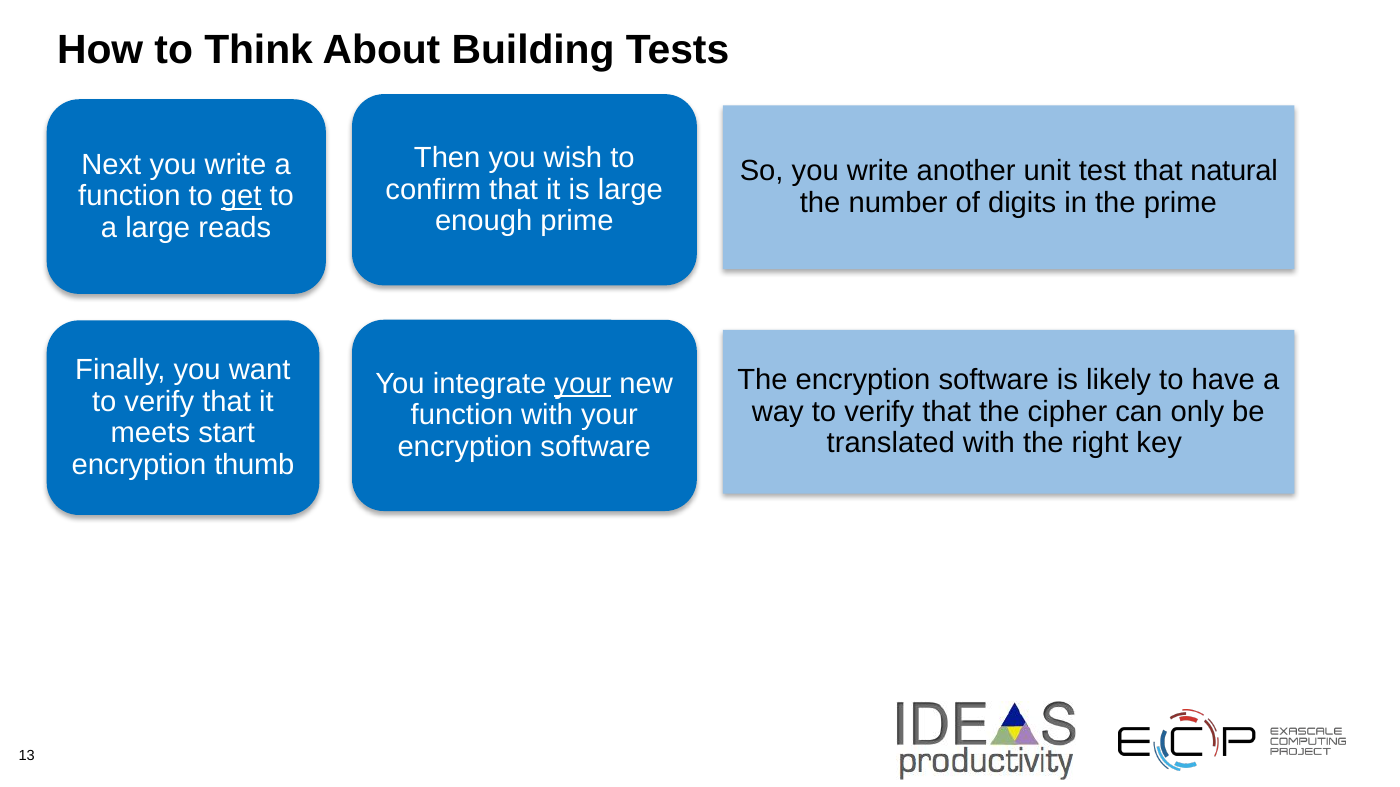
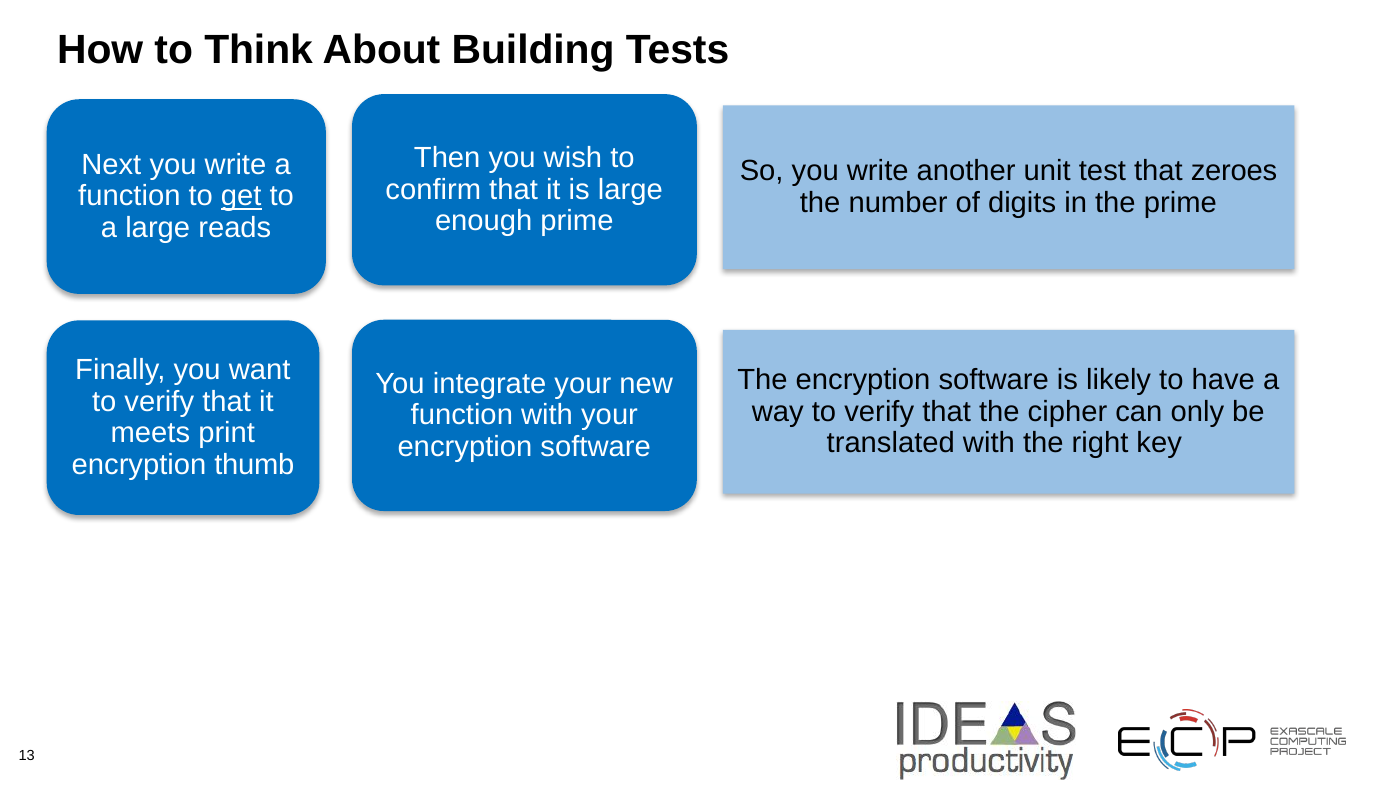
natural: natural -> zeroes (1234, 171)
your underline: present -> none (583, 384)
start: start -> print (227, 434)
